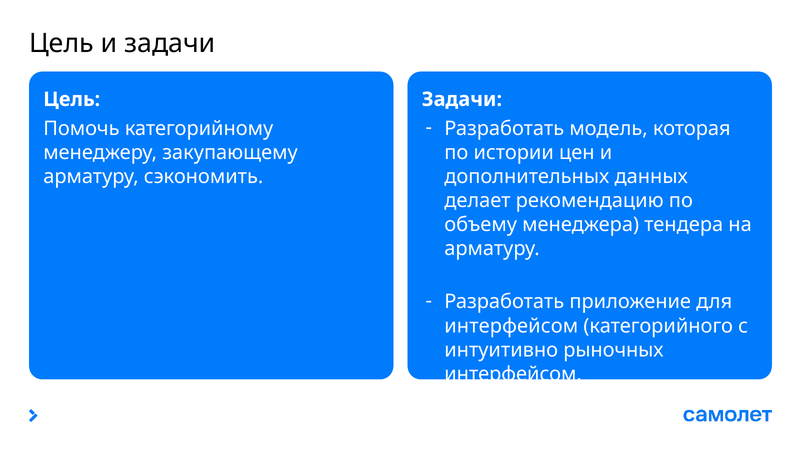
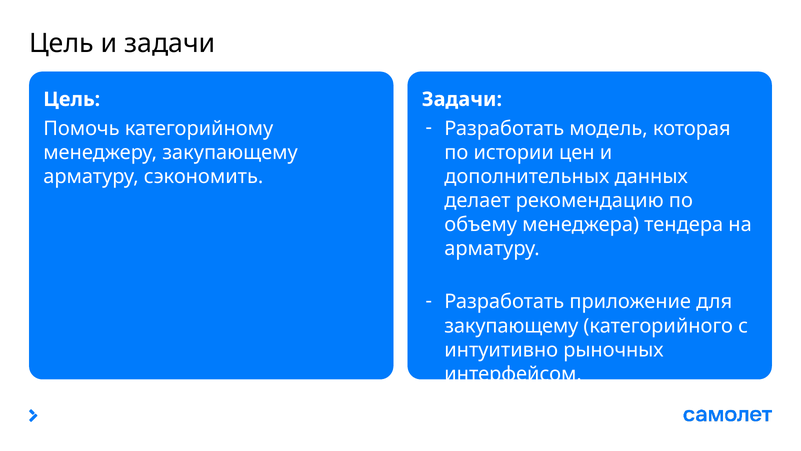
интерфейсом: интерфейсом -> закупающему (511, 326)
